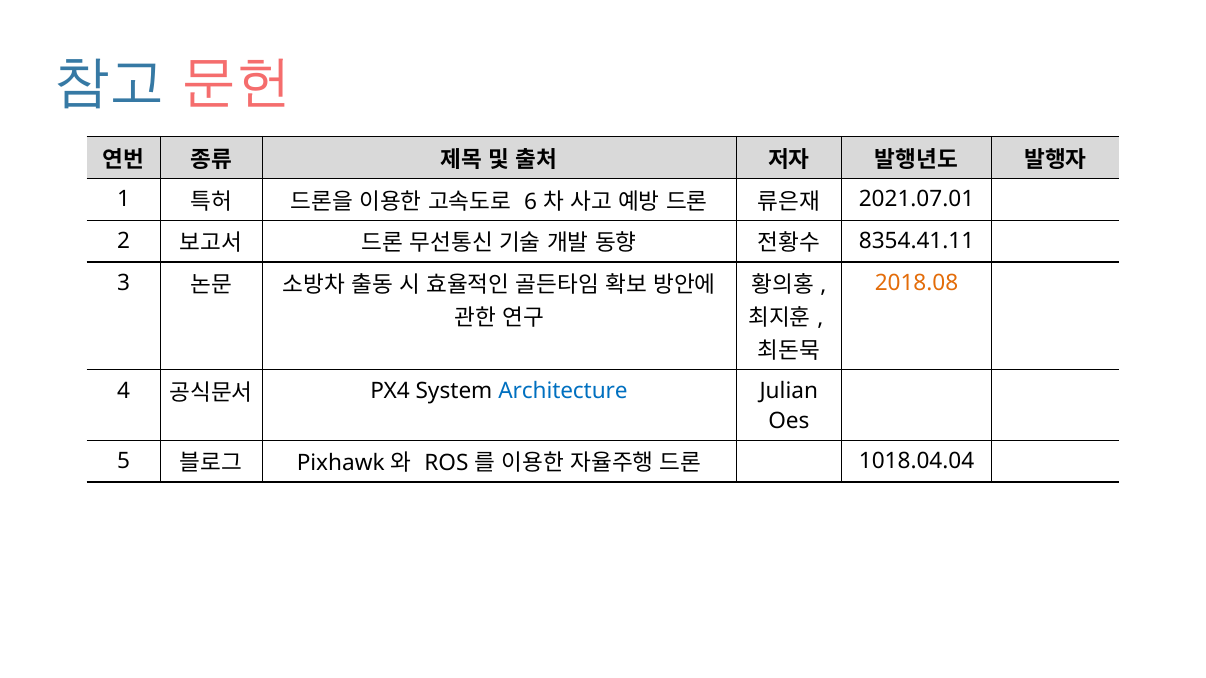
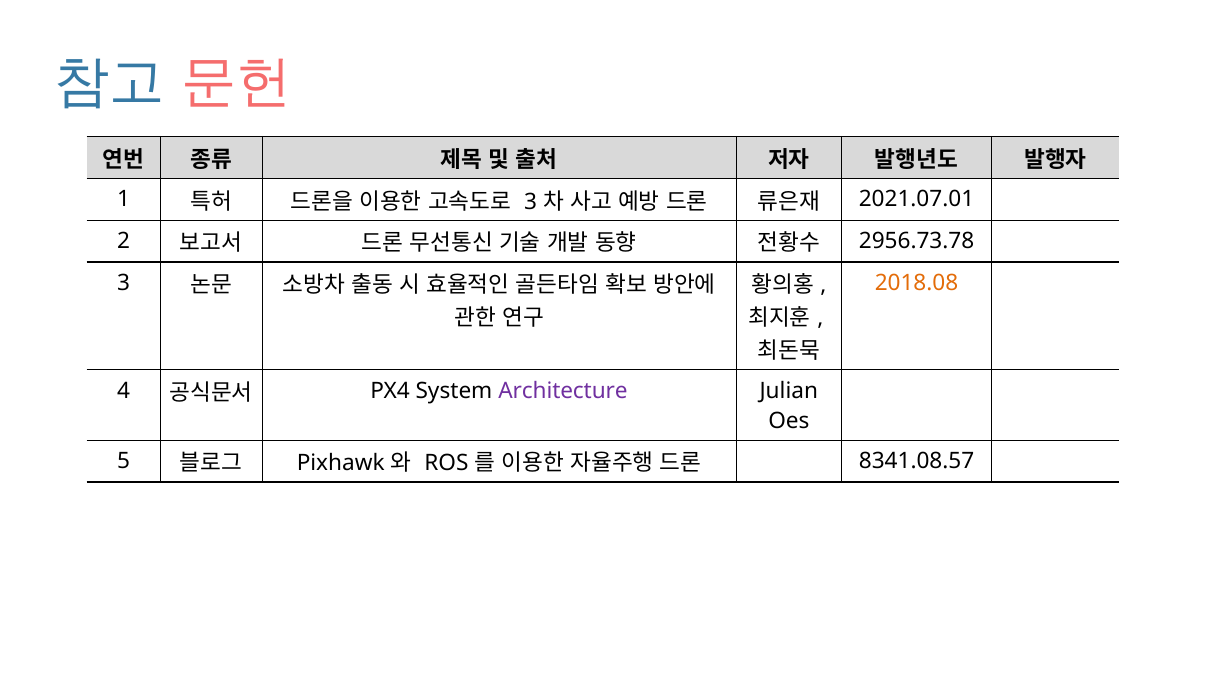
6: 6 -> 3 (531, 202)
8354.41.11: 8354.41.11 -> 2956.73.78 (917, 241)
Architecture colour: blue -> purple (563, 391)
1018.04.04: 1018.04.04 -> 8341.08.57 (917, 461)
